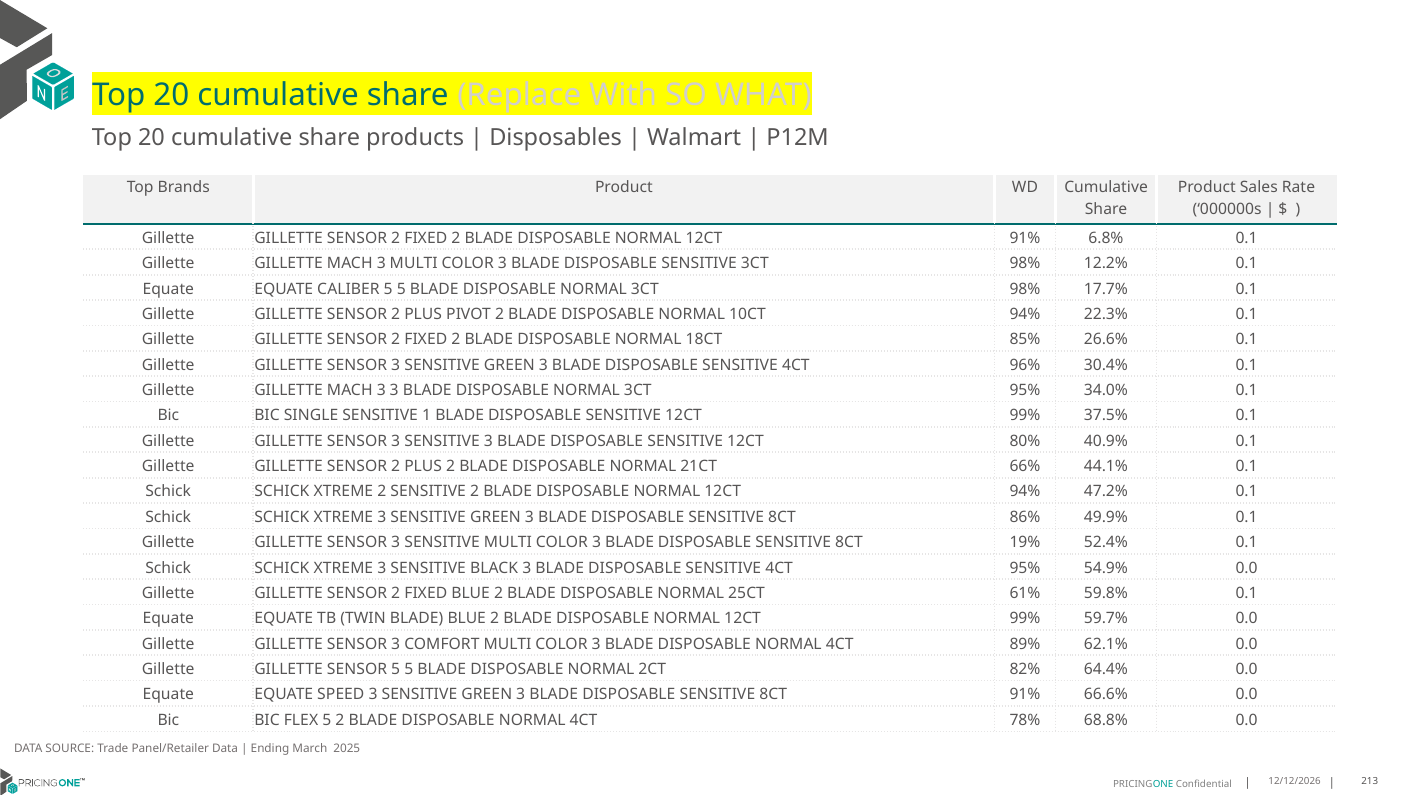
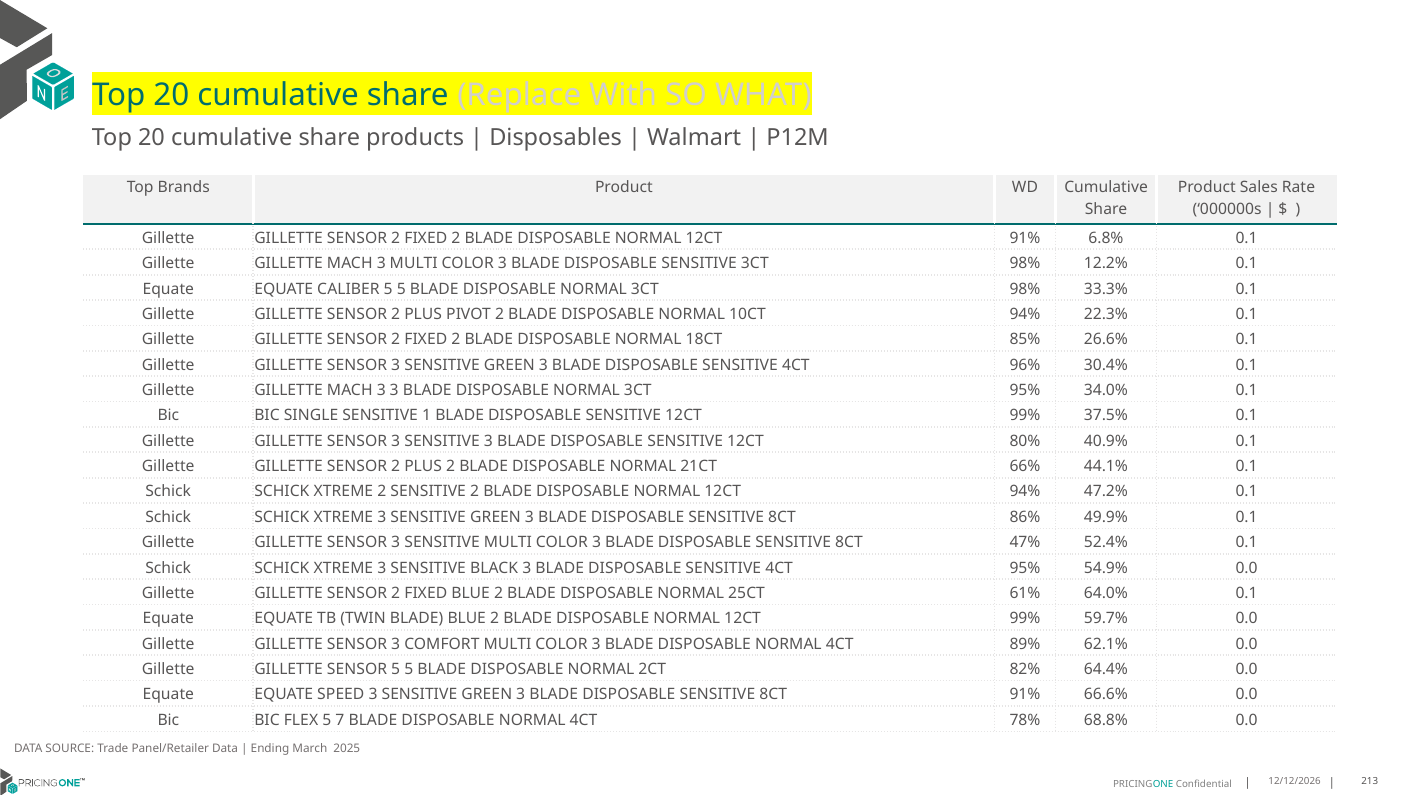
17.7%: 17.7% -> 33.3% (1106, 289)
19%: 19% -> 47% (1025, 542)
59.8%: 59.8% -> 64.0% (1106, 593)
5 2: 2 -> 7 (340, 720)
